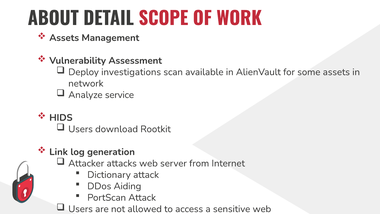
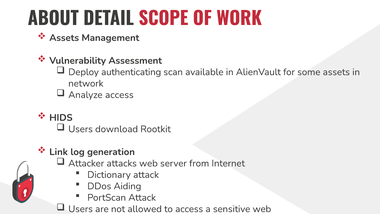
investigations: investigations -> authenticating (131, 72)
Analyze service: service -> access (119, 95)
